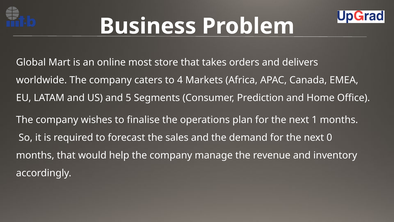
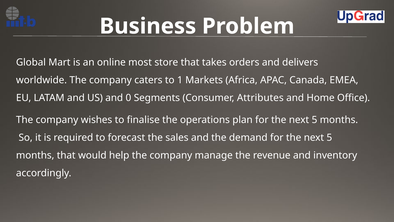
4: 4 -> 1 (180, 80)
5: 5 -> 0 (128, 98)
Prediction: Prediction -> Attributes (260, 98)
1: 1 -> 5 (314, 120)
0: 0 -> 5 (329, 137)
